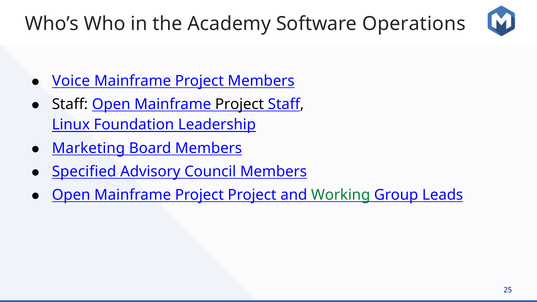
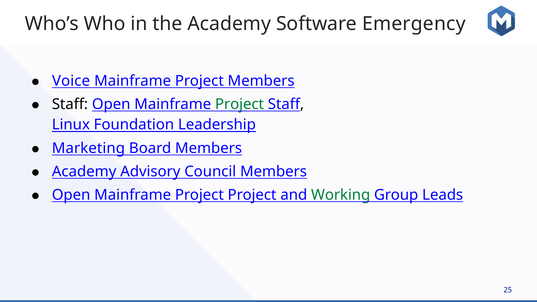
Operations: Operations -> Emergency (414, 24)
Project colour: black -> green (239, 104)
Specified: Specified -> Academy (84, 172)
